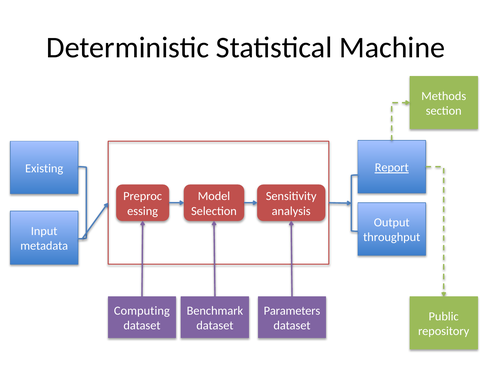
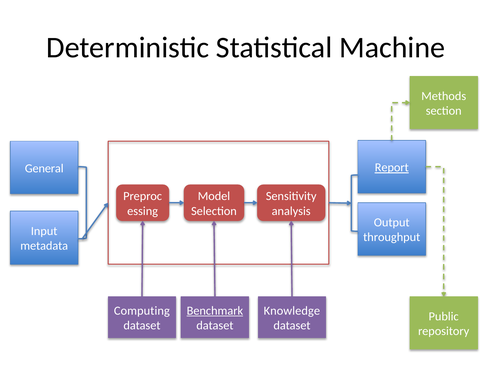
Existing: Existing -> General (44, 168)
Benchmark underline: none -> present (215, 311)
Parameters: Parameters -> Knowledge (292, 311)
